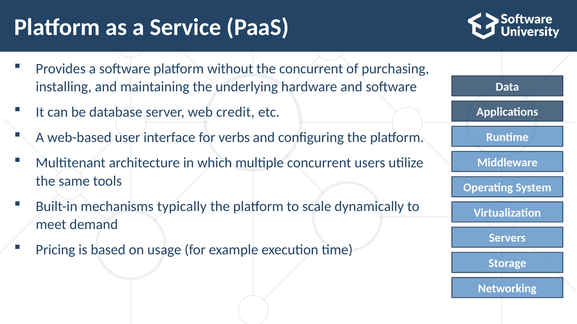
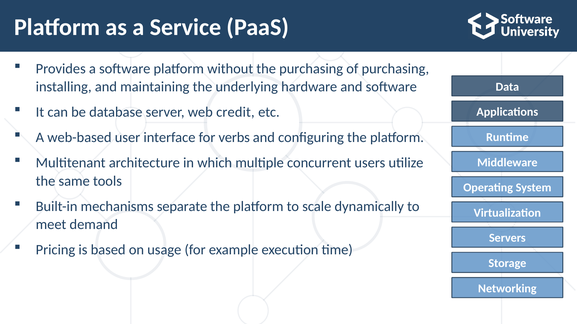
the concurrent: concurrent -> purchasing (311, 69)
typically: typically -> separate (182, 207)
